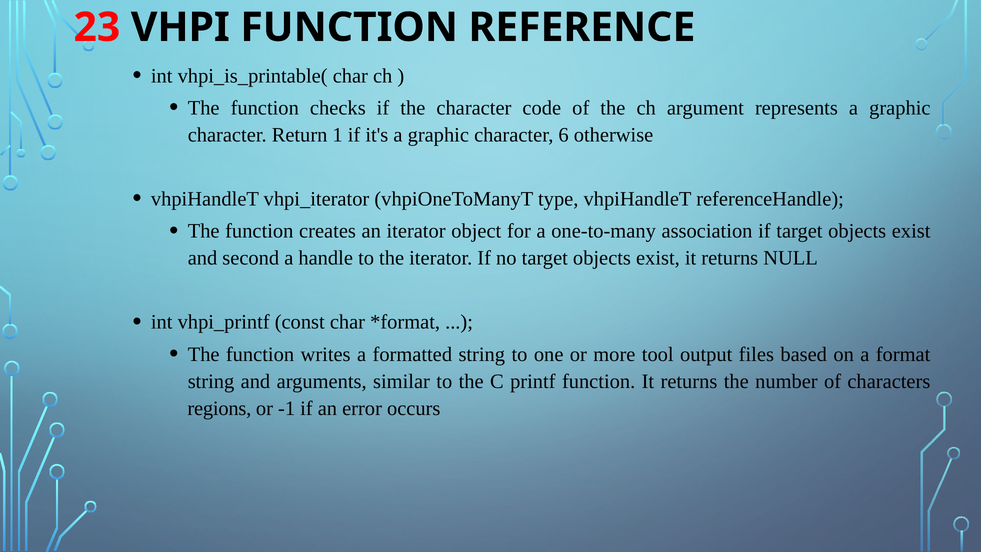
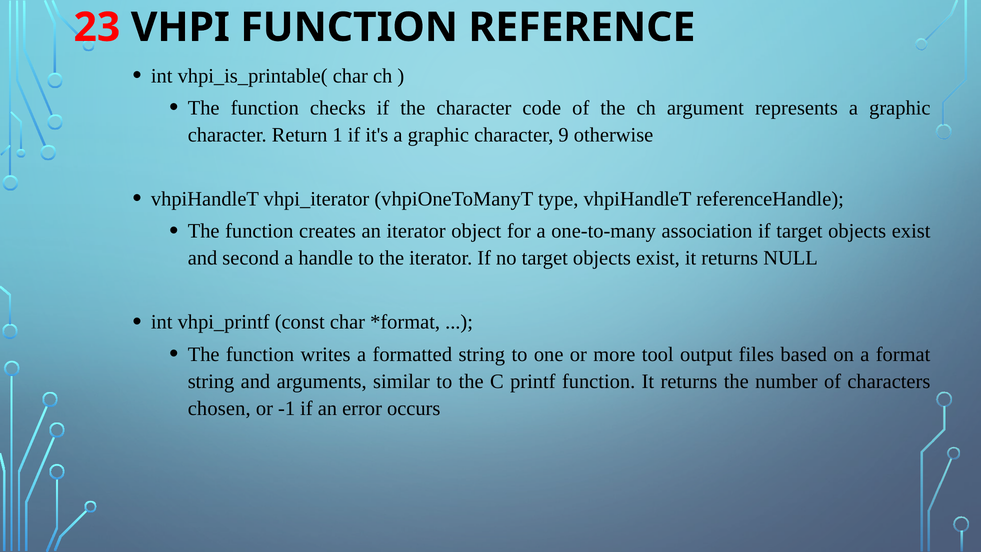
6: 6 -> 9 (564, 135)
regions: regions -> chosen (219, 408)
